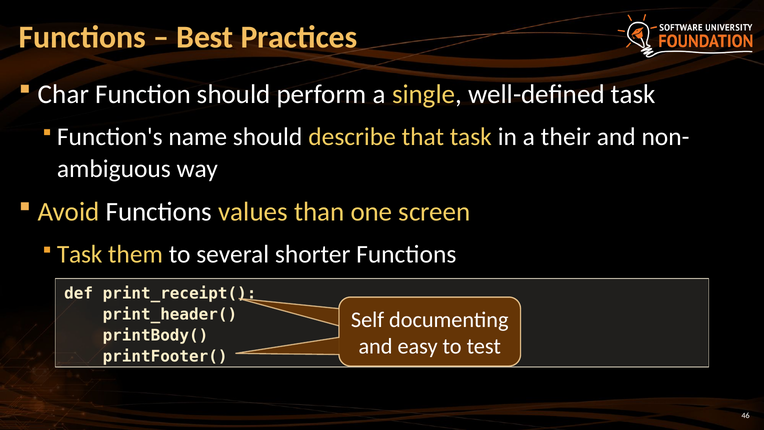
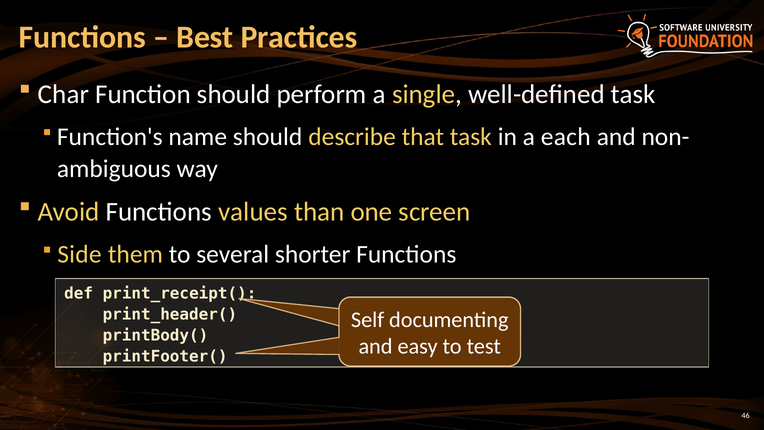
their: their -> each (566, 137)
Task: Task -> Side (79, 254)
